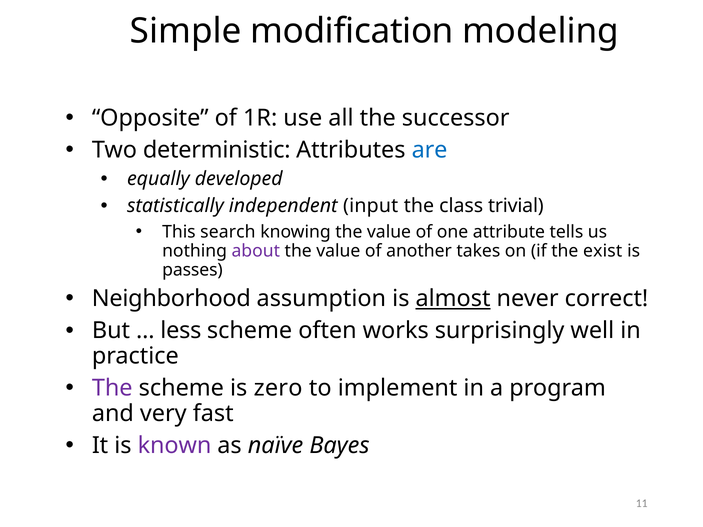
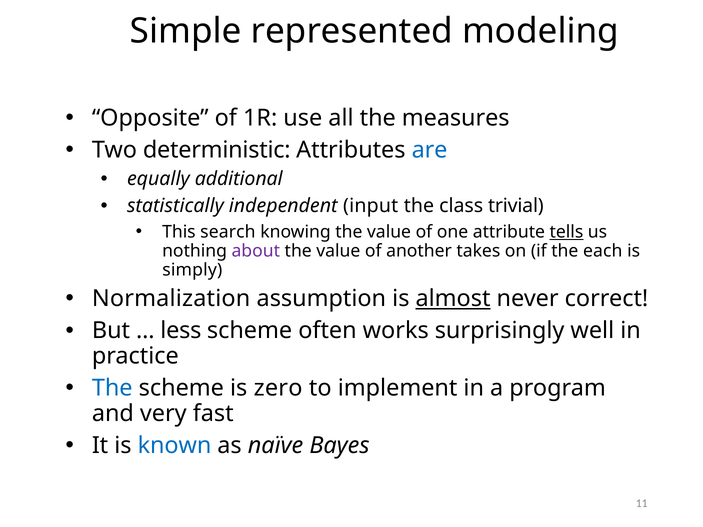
modification: modification -> represented (352, 31)
successor: successor -> measures (456, 118)
developed: developed -> additional (239, 179)
tells underline: none -> present (566, 232)
exist: exist -> each (603, 251)
passes: passes -> simply (192, 270)
Neighborhood: Neighborhood -> Normalization (171, 299)
The colour: purple -> blue (112, 388)
known colour: purple -> blue (175, 446)
